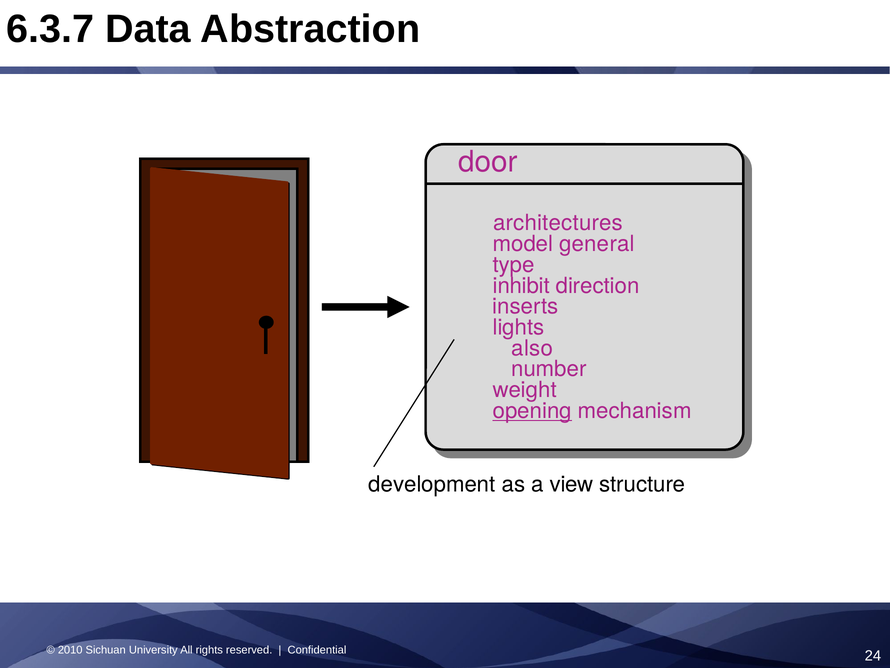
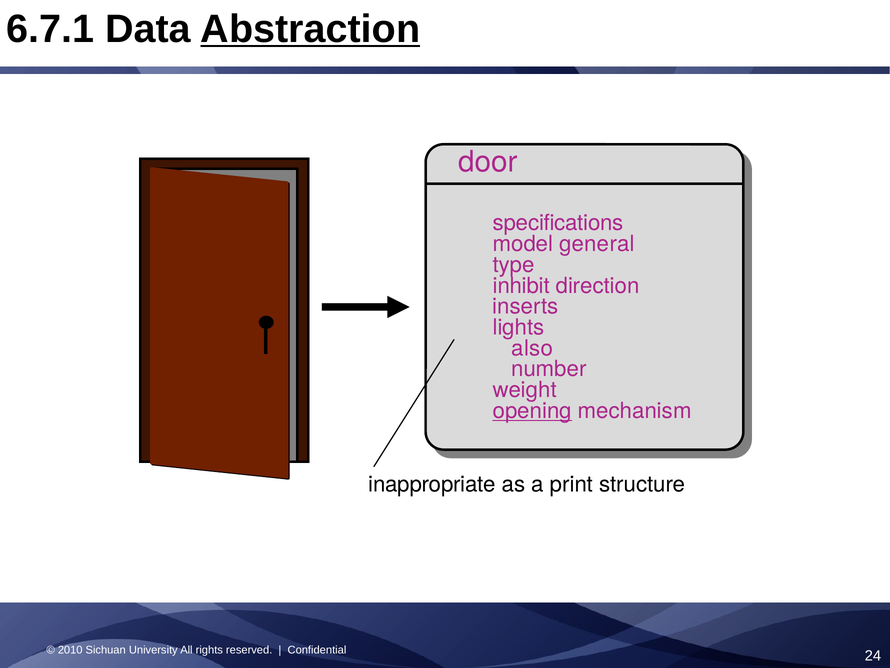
6.3.7: 6.3.7 -> 6.7.1 (50, 29)
Abstraction underline: none -> present (310, 29)
architectures: architectures -> specifications (558, 223)
development: development -> inappropriate (432, 484)
view: view -> print (571, 484)
